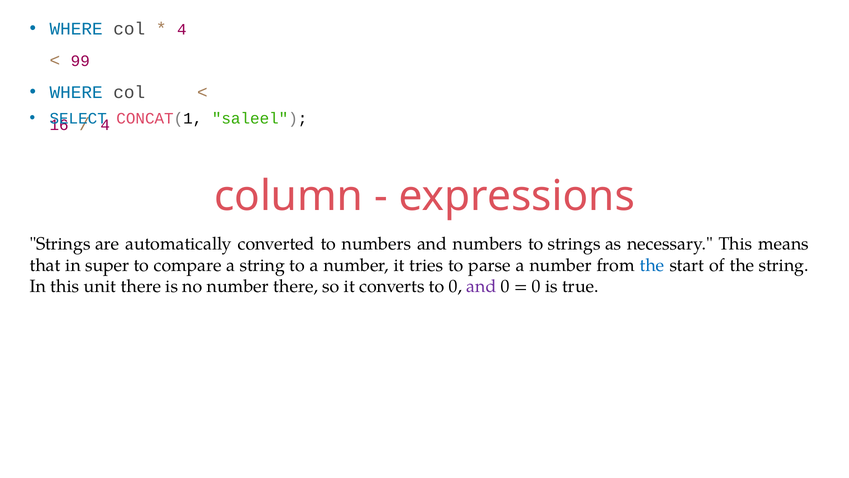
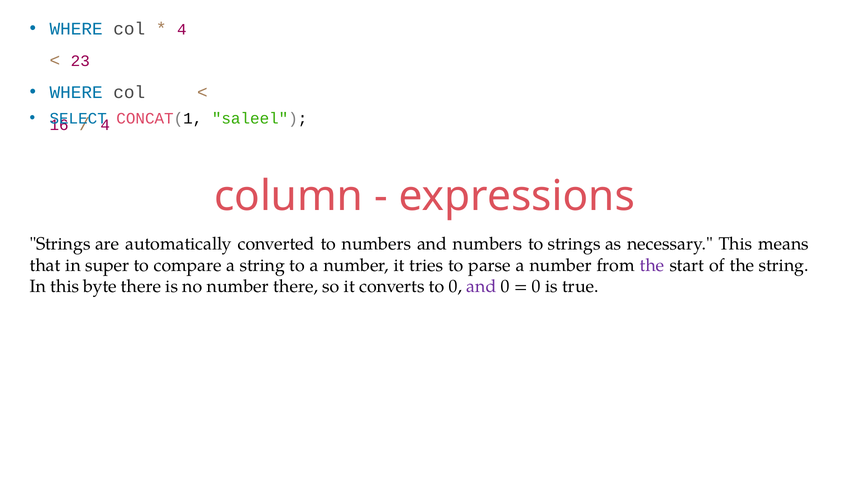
99: 99 -> 23 (80, 61)
the colour: blue -> purple (652, 265)
unit: unit -> byte (100, 286)
